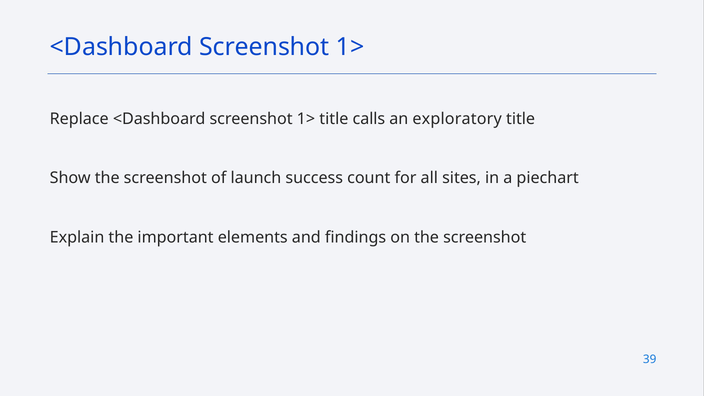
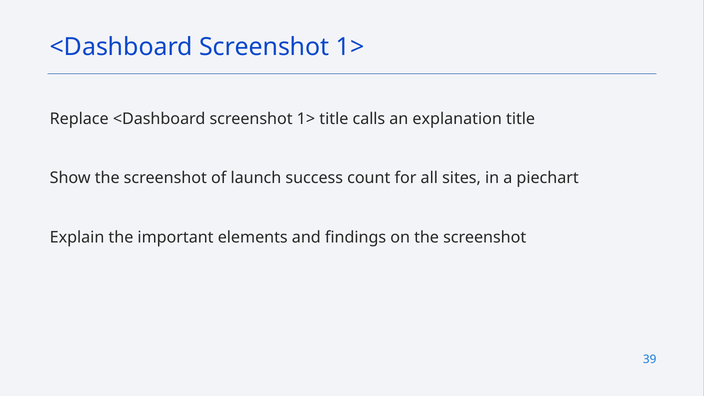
exploratory: exploratory -> explanation (457, 119)
